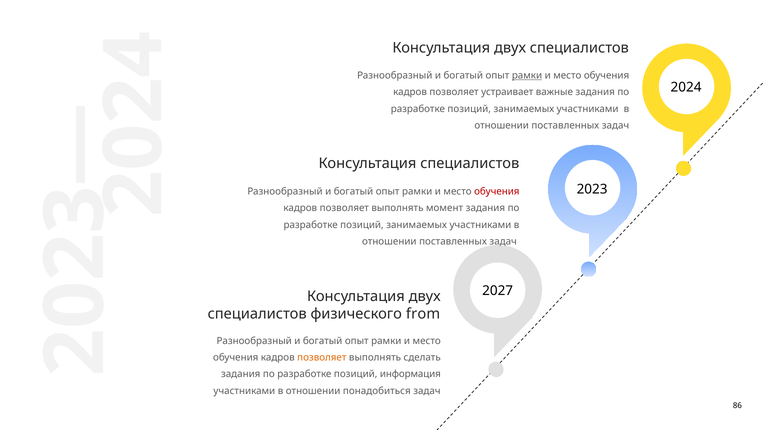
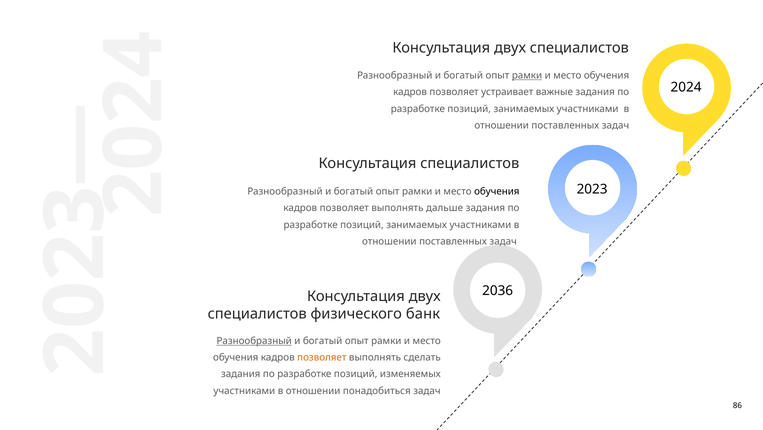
обучения colour: red -> black (497, 192)
момент: момент -> дальше (445, 208)
2027: 2027 -> 2036 (498, 291)
from: from -> банк (423, 314)
Разнообразный underline: none -> present (254, 341)
информация: информация -> изменяемых (410, 374)
